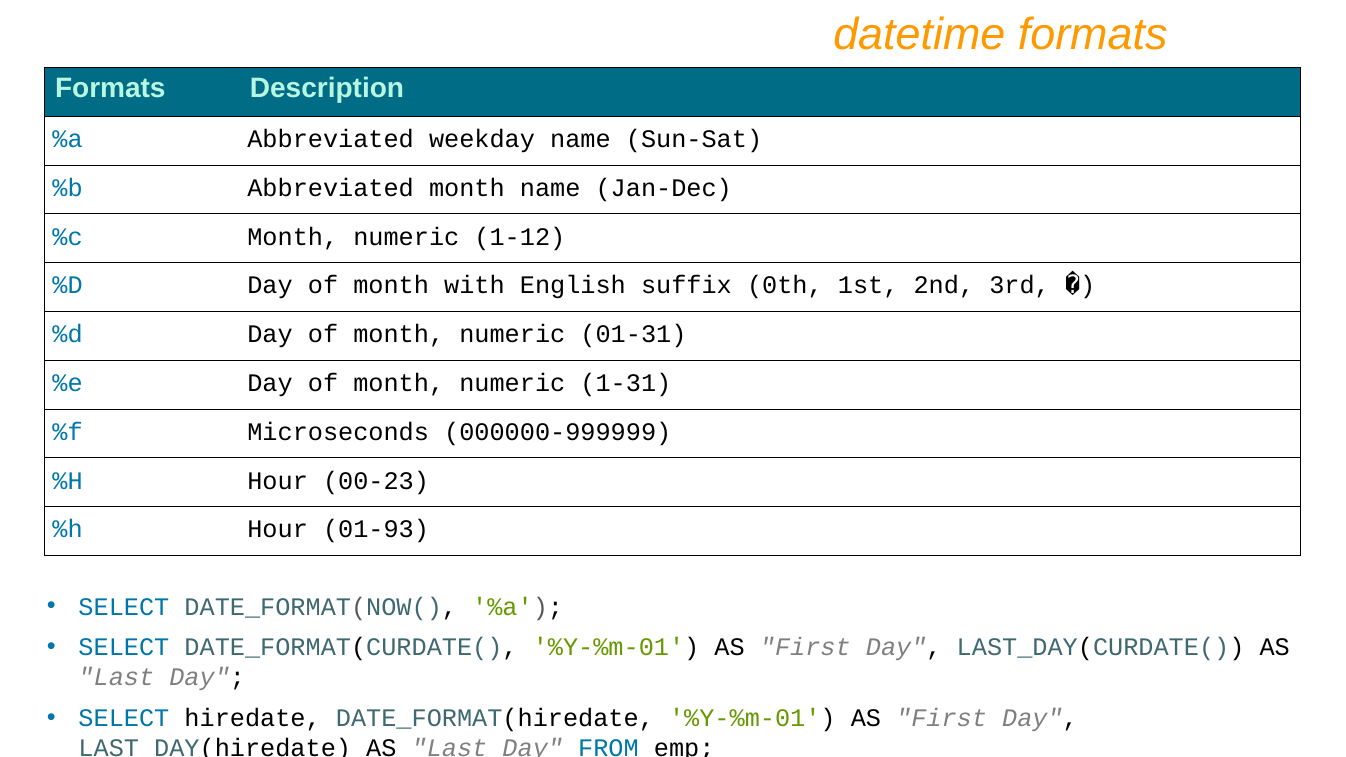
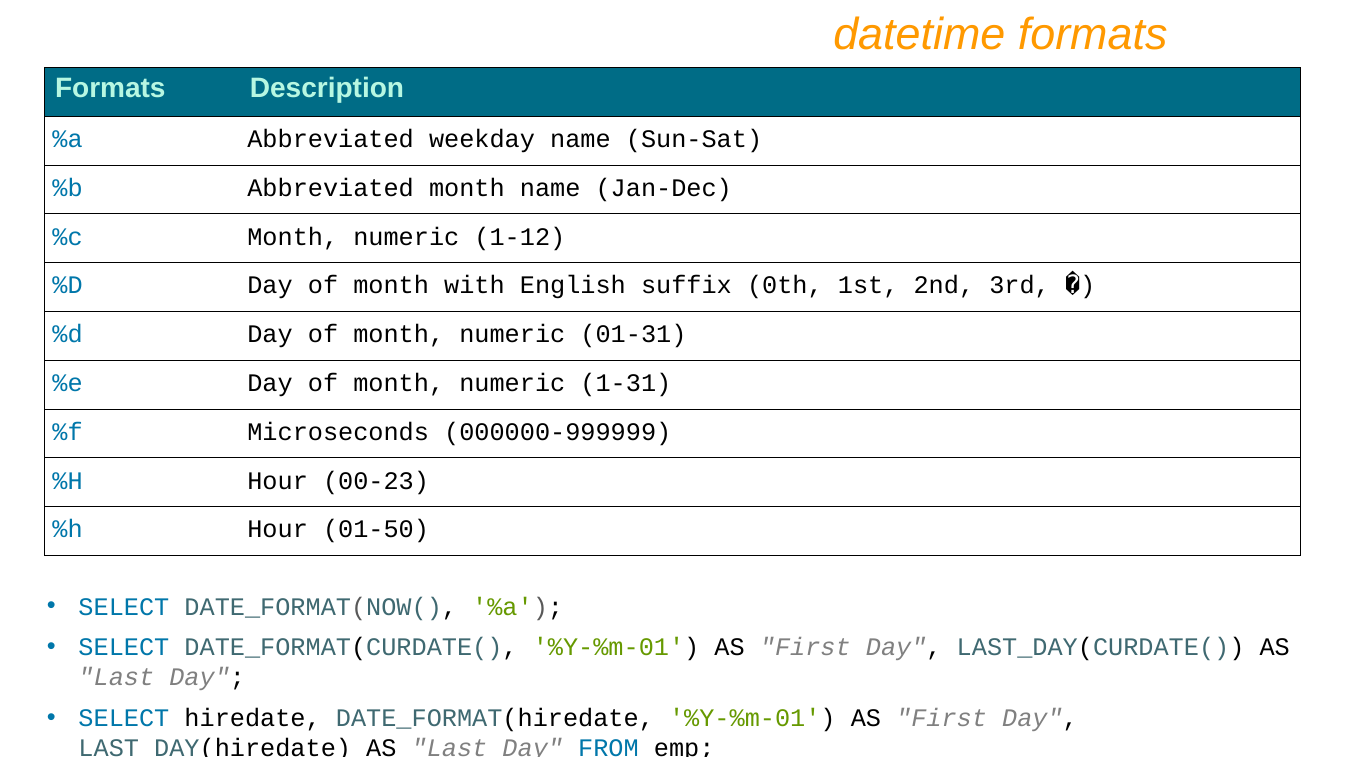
01-93: 01-93 -> 01-50 (376, 530)
